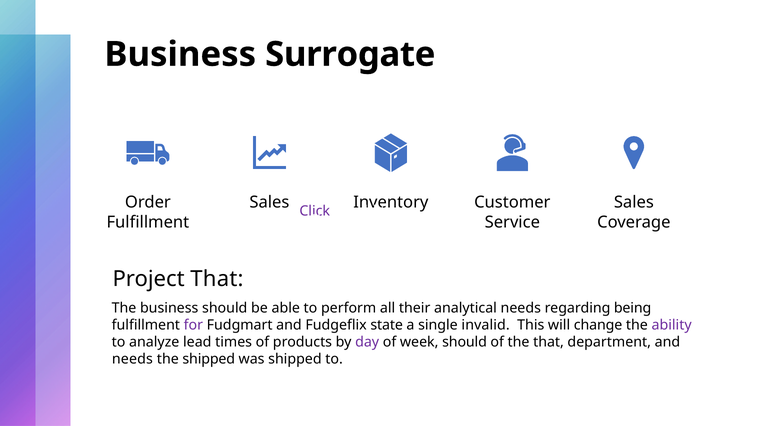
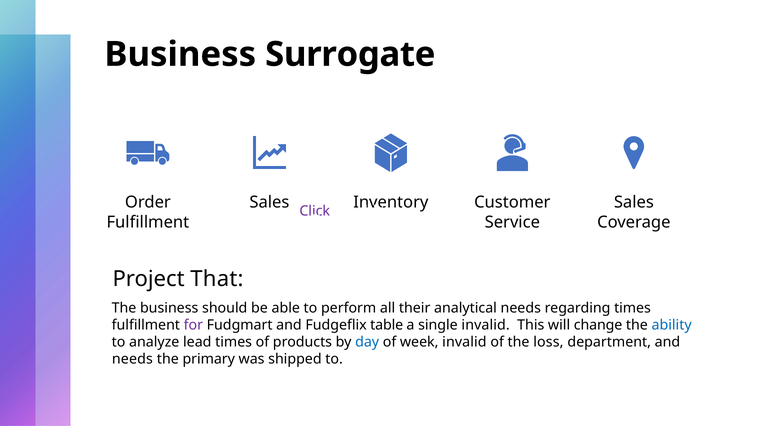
regarding being: being -> times (633, 308)
state: state -> table (387, 325)
ability colour: purple -> blue (672, 325)
day colour: purple -> blue (367, 343)
week should: should -> invalid (464, 343)
the that: that -> loss (548, 343)
the shipped: shipped -> primary (209, 360)
